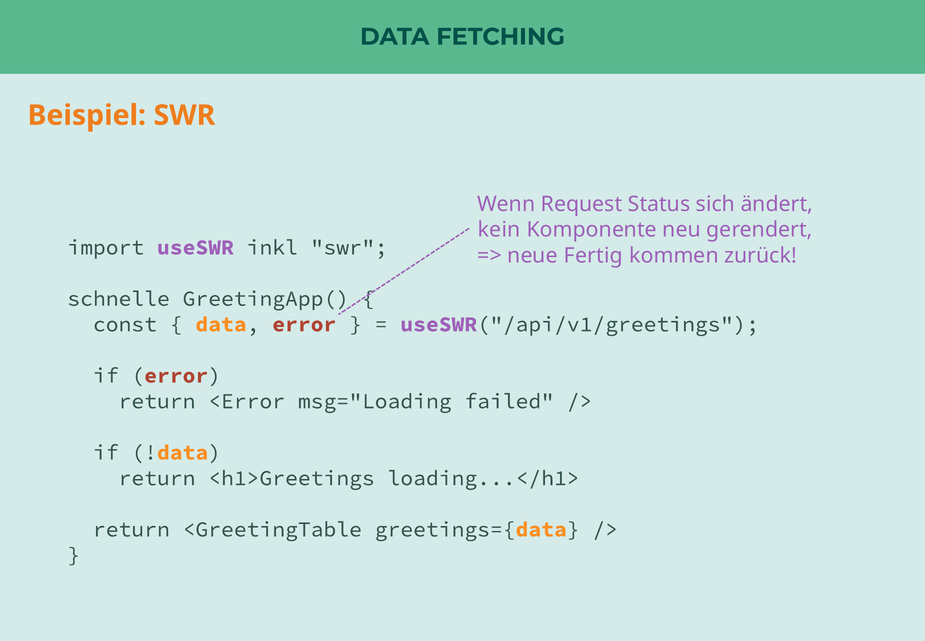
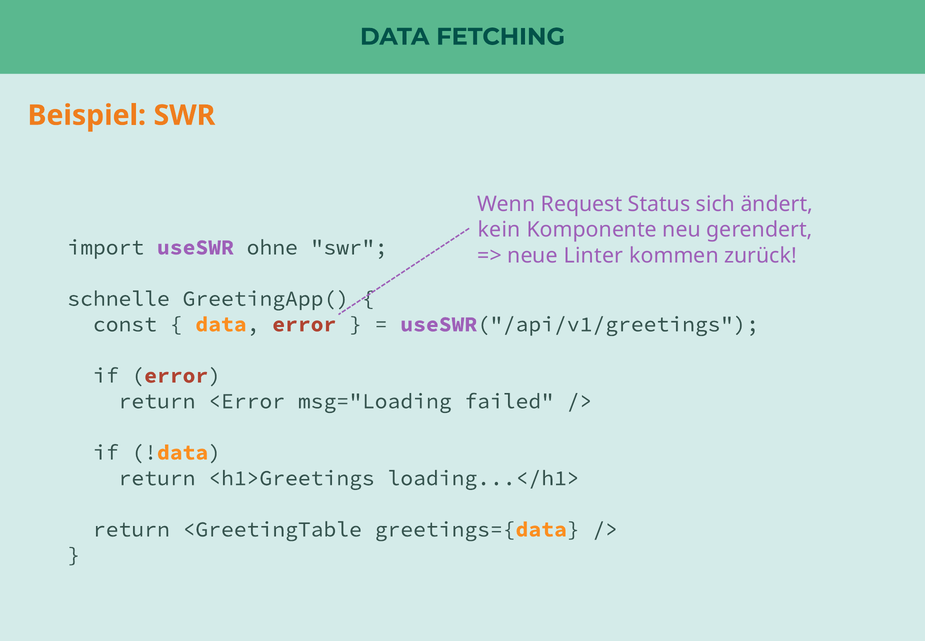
inkl: inkl -> ohne (272, 247)
Fertig: Fertig -> Linter (593, 255)
